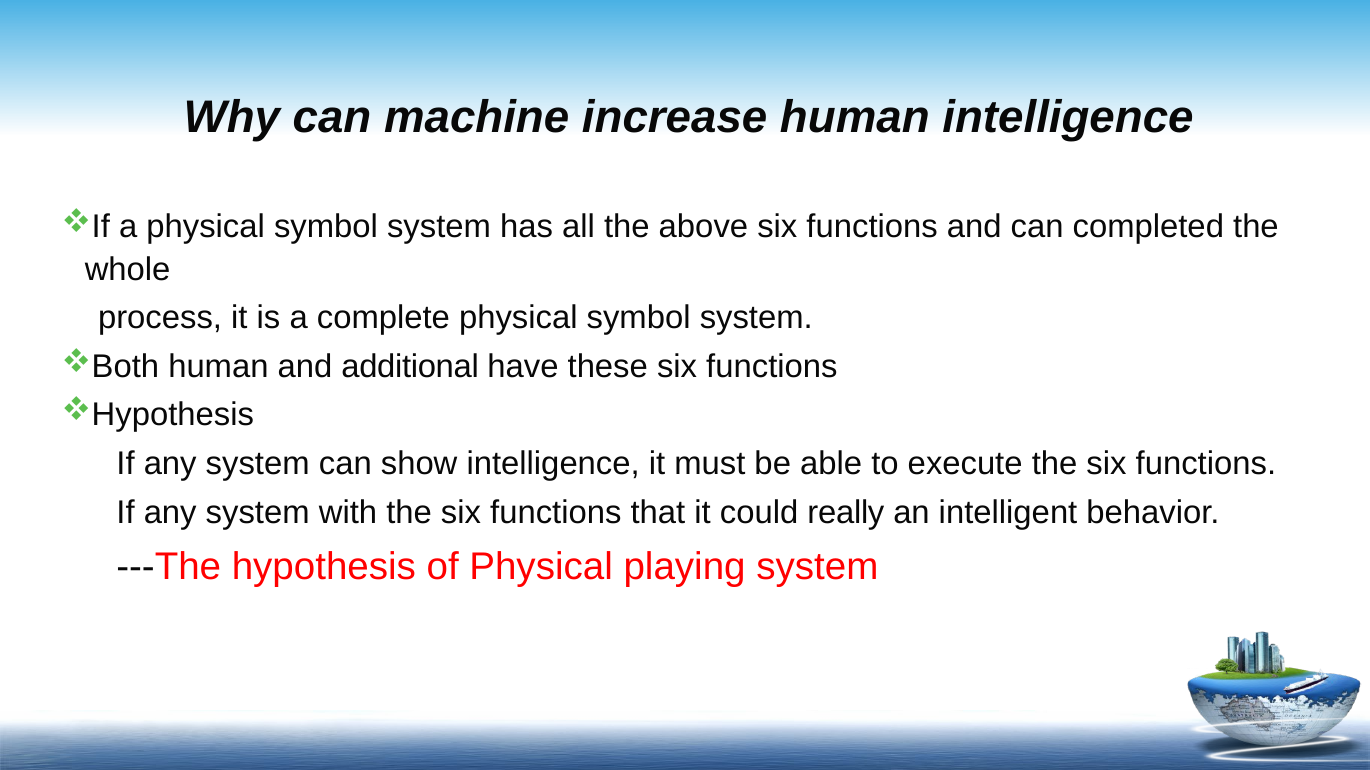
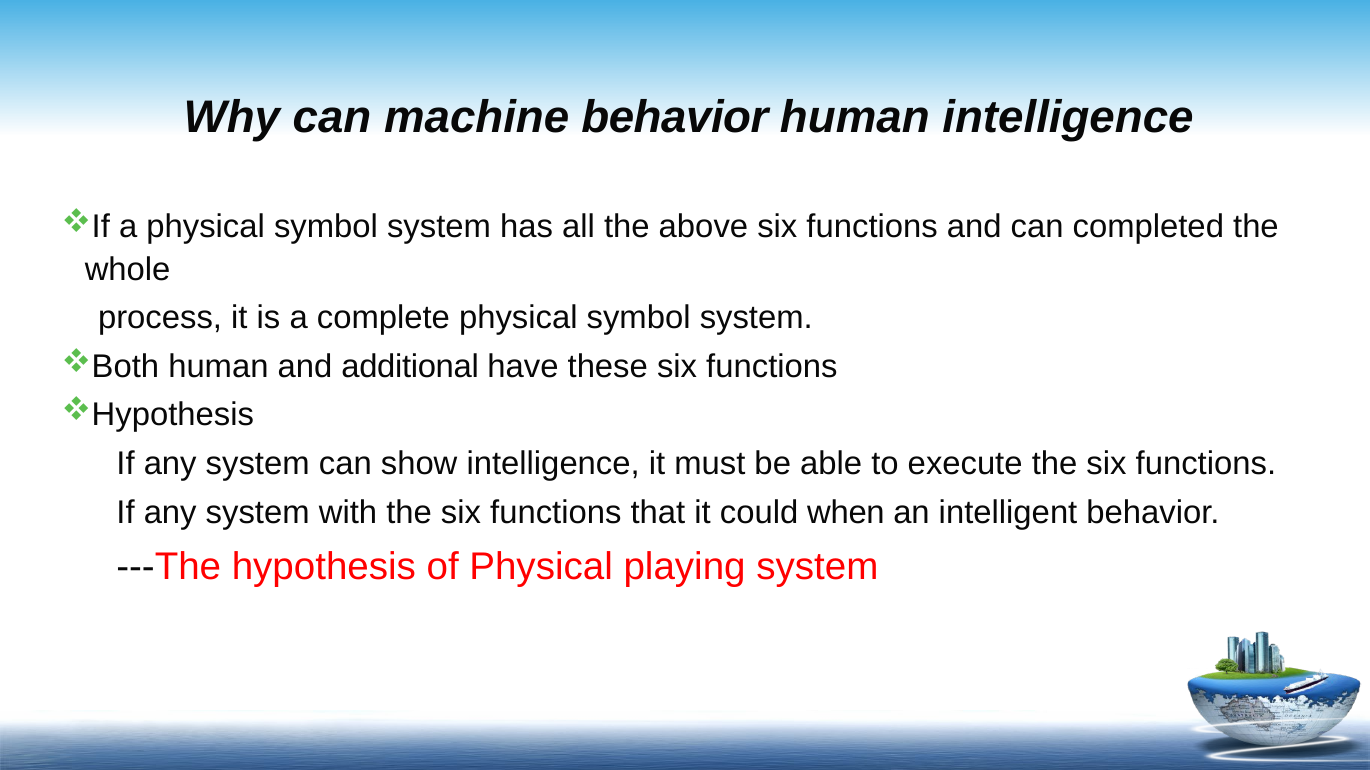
machine increase: increase -> behavior (675, 117)
really: really -> when (846, 513)
